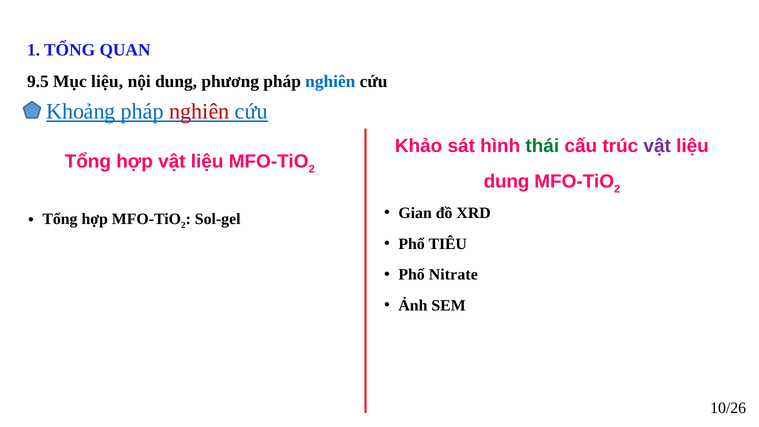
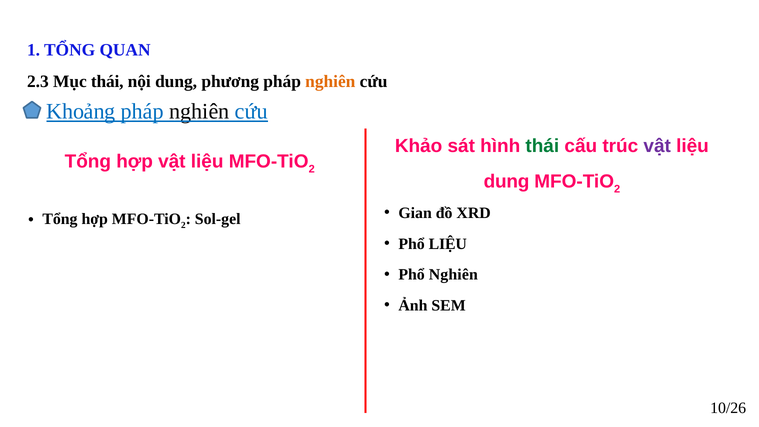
9.5: 9.5 -> 2.3 (38, 82)
Mục liệu: liệu -> thái (107, 82)
nghiên colour: blue -> orange (330, 82)
nghiên colour: red -> black (199, 111)
Phổ TIÊU: TIÊU -> LIỆU (448, 244)
Phổ Nitrate: Nitrate -> Nghiên (453, 275)
